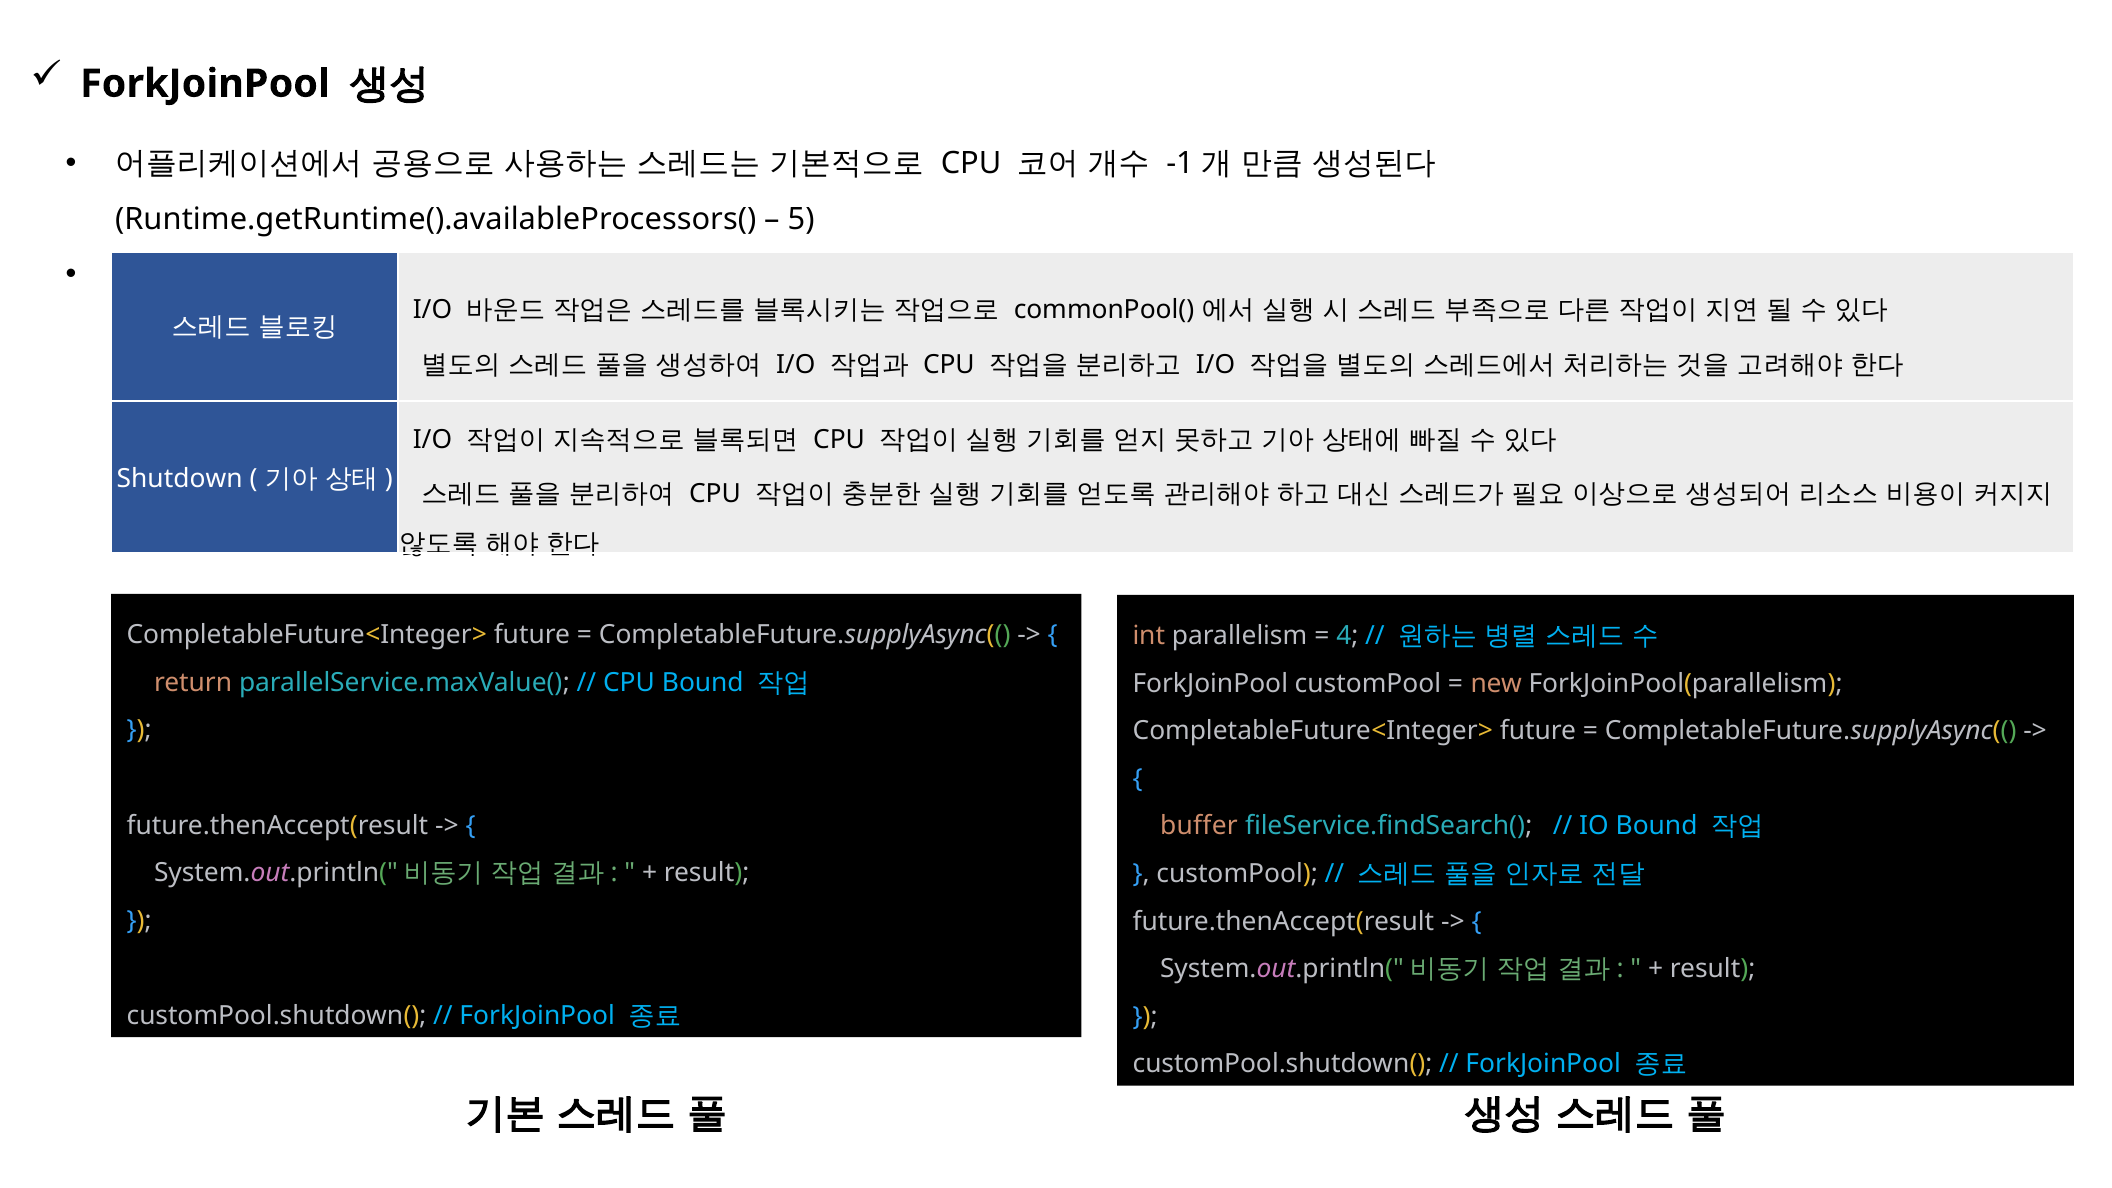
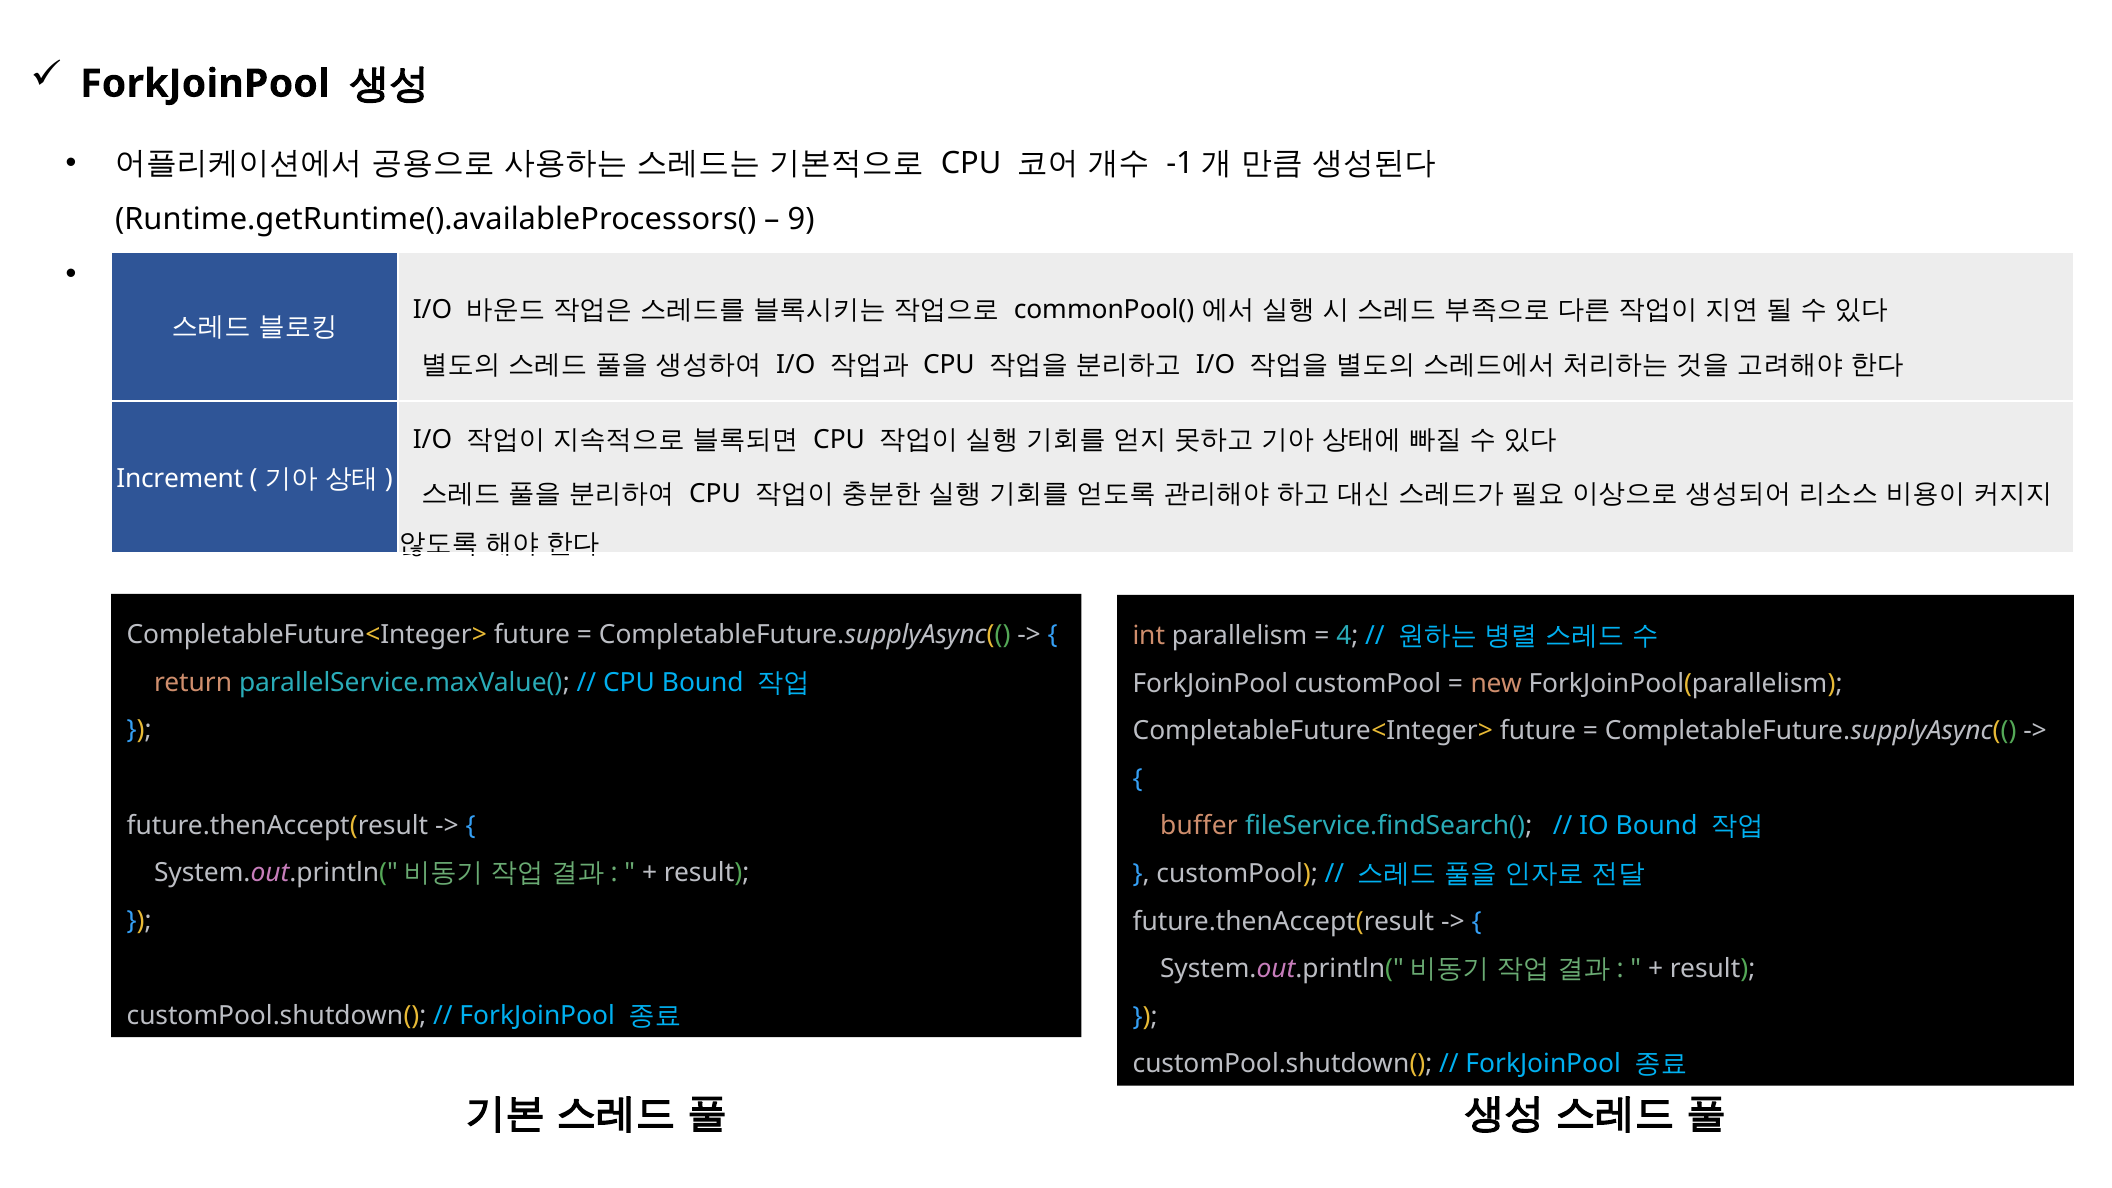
5: 5 -> 9 (801, 219)
Shutdown: Shutdown -> Increment (180, 479)
